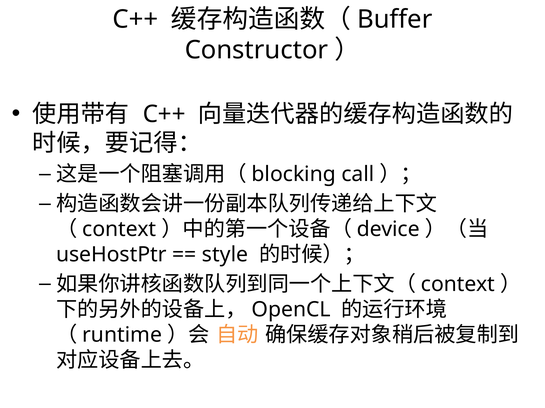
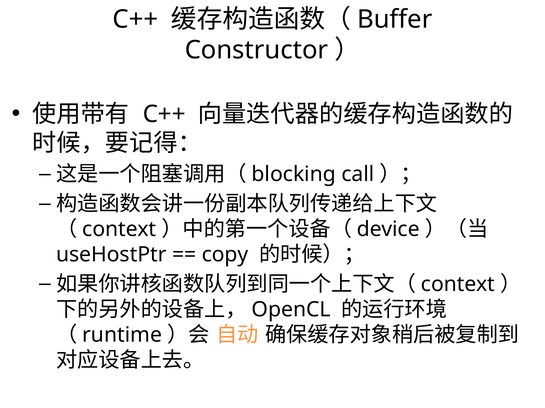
style: style -> copy (225, 255)
